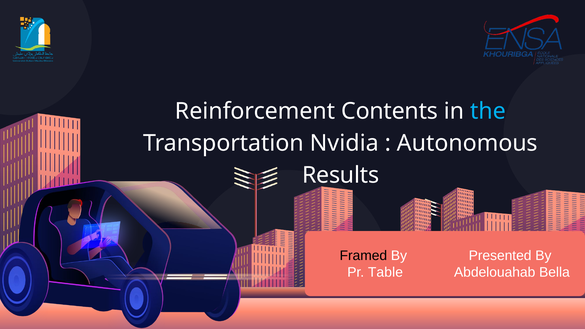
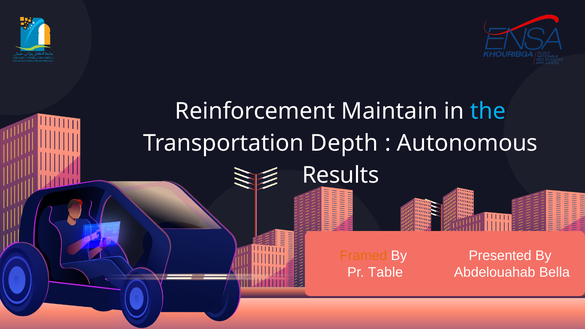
Contents: Contents -> Maintain (389, 111)
Nvidia: Nvidia -> Depth (344, 143)
Framed colour: black -> orange (363, 256)
